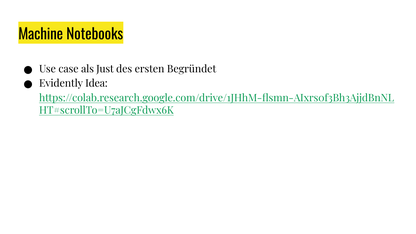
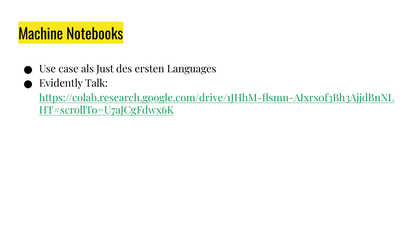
Begründet: Begründet -> Languages (192, 69)
Idea: Idea -> Talk (96, 83)
